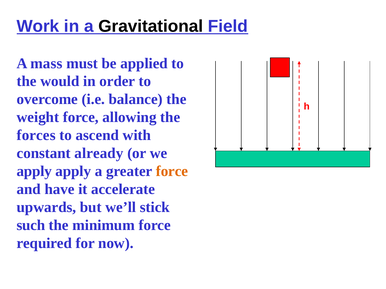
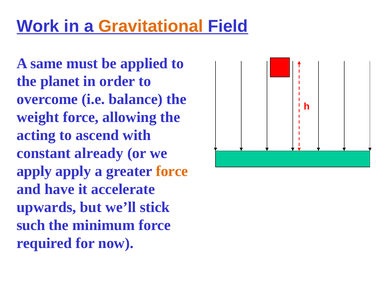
Gravitational colour: black -> orange (151, 26)
mass: mass -> same (46, 63)
would: would -> planet (60, 81)
forces: forces -> acting (36, 136)
